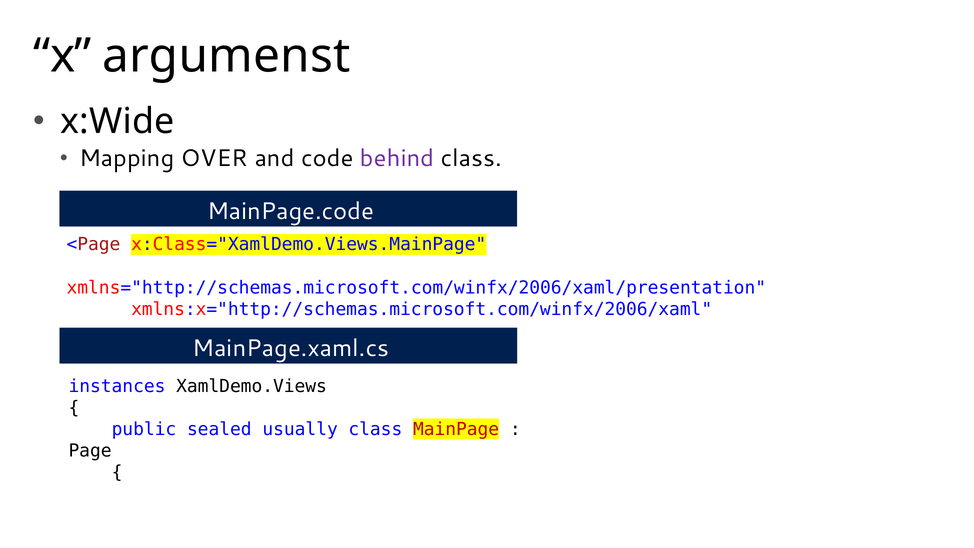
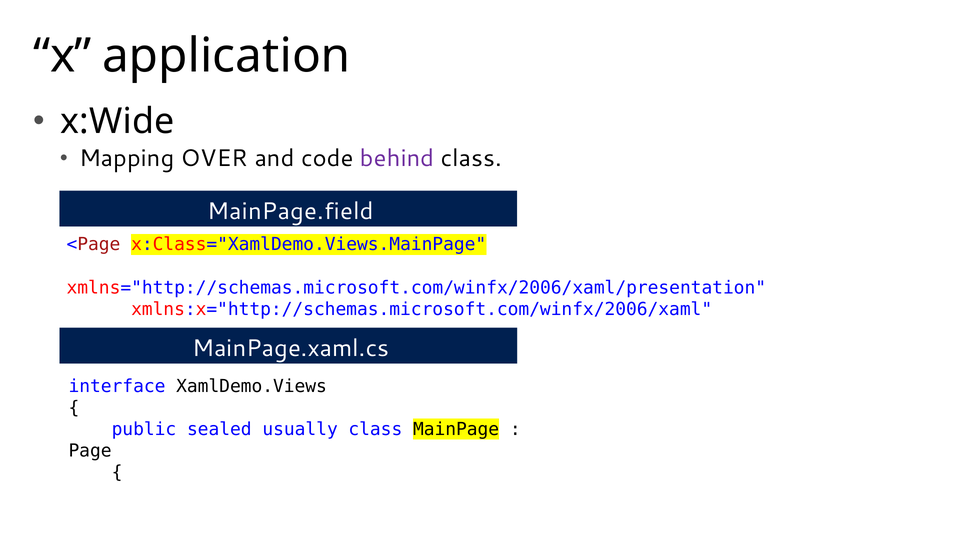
argumenst: argumenst -> application (226, 56)
MainPage.code: MainPage.code -> MainPage.field (290, 211)
instances: instances -> interface (117, 386)
MainPage colour: red -> black (456, 429)
